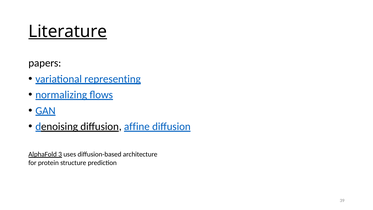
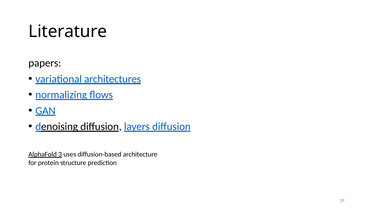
Literature underline: present -> none (68, 31)
representing: representing -> architectures (113, 79)
affine: affine -> layers (137, 126)
